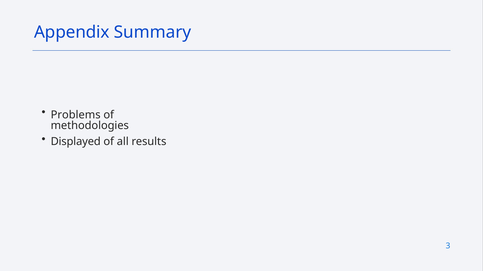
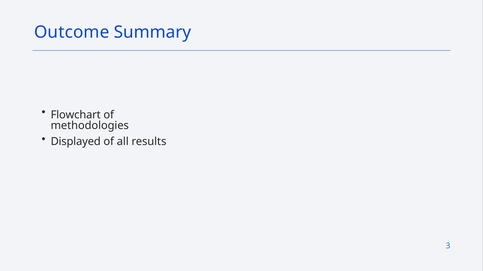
Appendix: Appendix -> Outcome (72, 32)
Problems: Problems -> Flowchart (76, 115)
